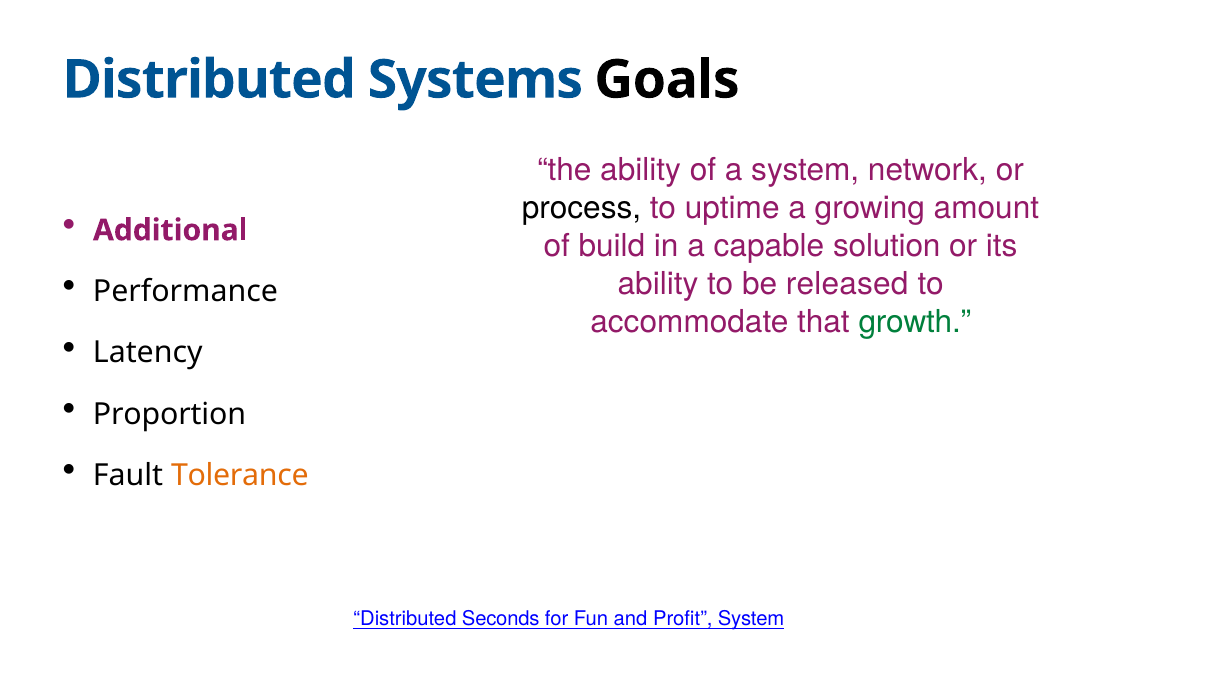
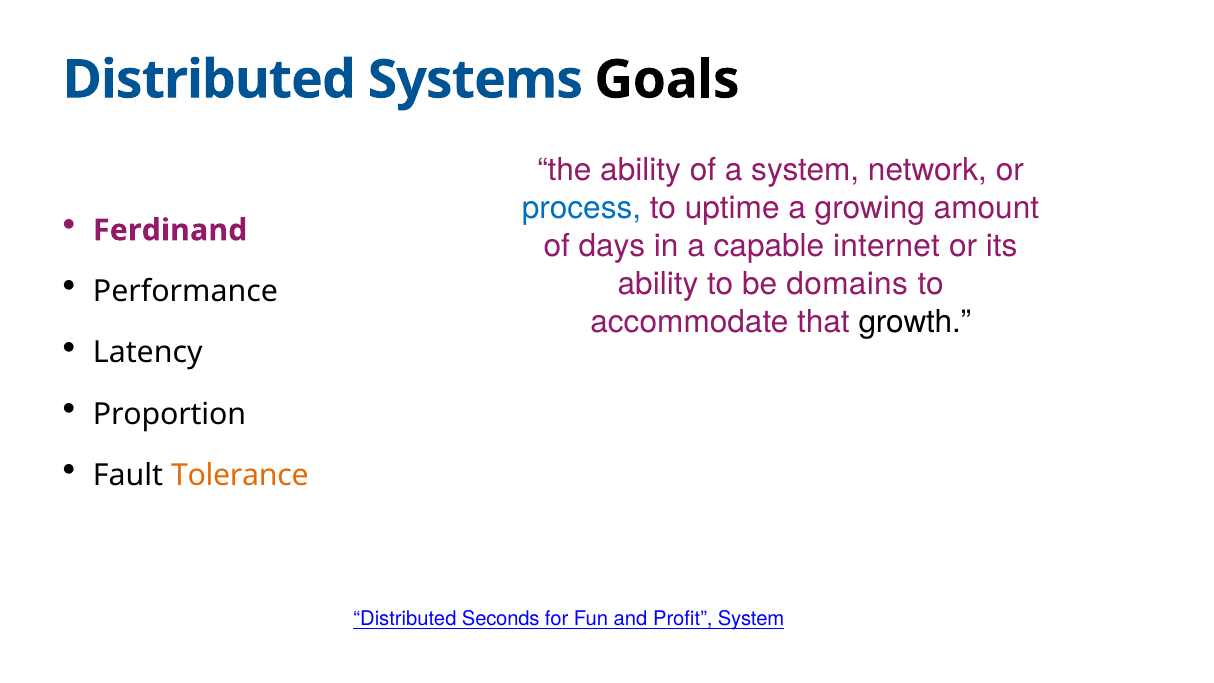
process colour: black -> blue (582, 208)
Additional: Additional -> Ferdinand (170, 230)
build: build -> days (612, 246)
solution: solution -> internet (887, 246)
released: released -> domains (847, 284)
growth colour: green -> black (915, 322)
